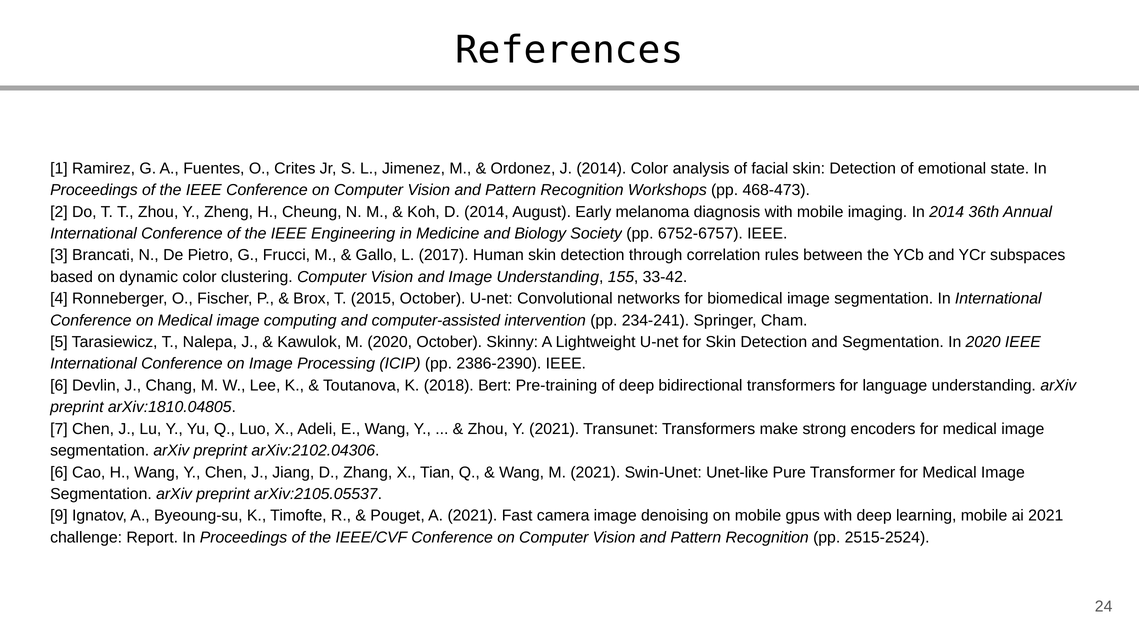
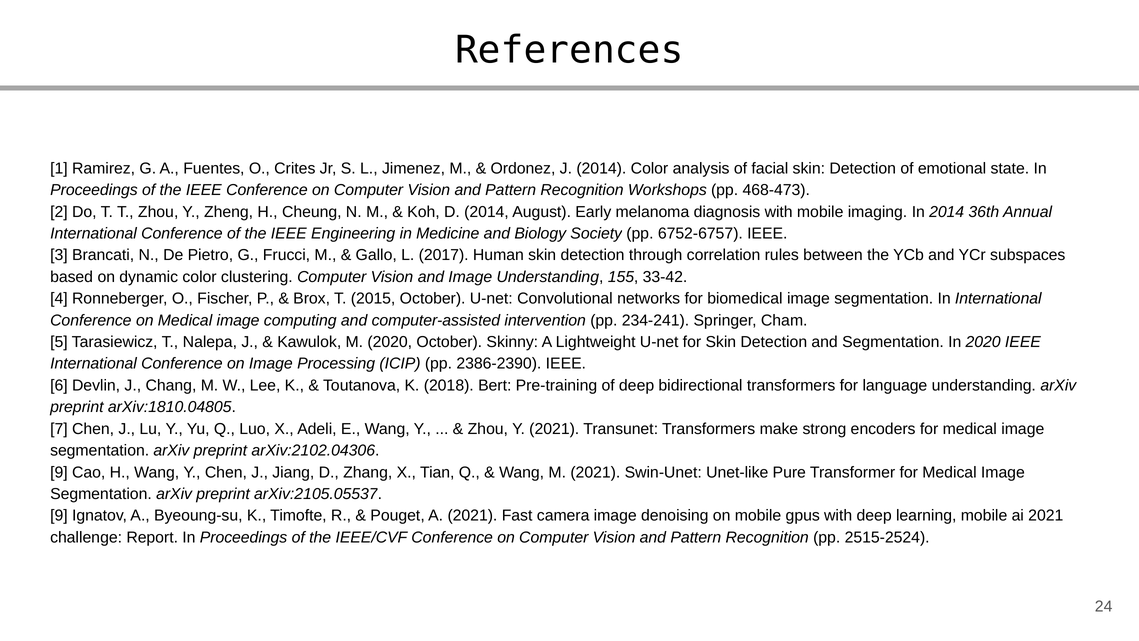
6: 6 -> 9 (59, 472)
